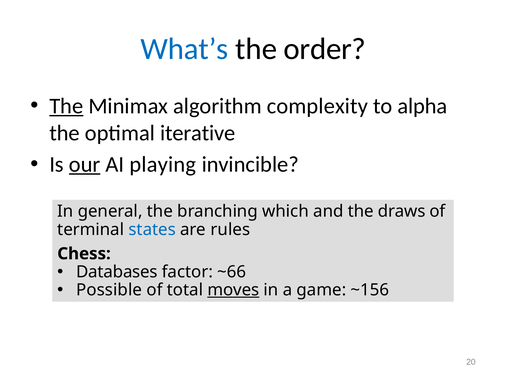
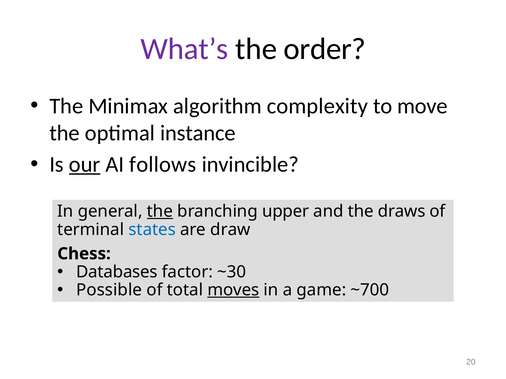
What’s colour: blue -> purple (184, 49)
The underline: present -> none (66, 106)
alpha: alpha -> move (422, 106)
iterative: iterative -> instance (198, 133)
playing: playing -> follows (163, 165)
the underline: none -> present (160, 212)
which: which -> upper (286, 212)
rules: rules -> draw (230, 230)
~66: ~66 -> ~30 (232, 272)
~156: ~156 -> ~700 (370, 290)
